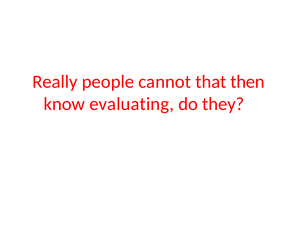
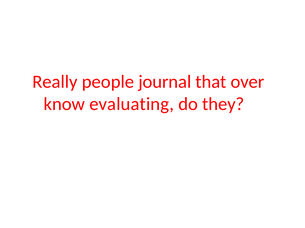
cannot: cannot -> journal (165, 82)
then: then -> over (247, 82)
